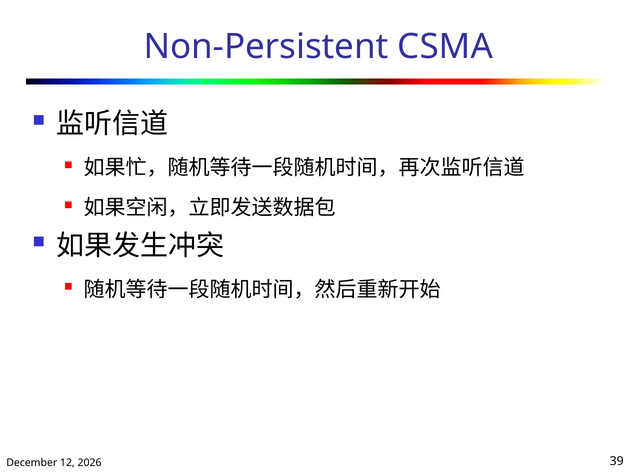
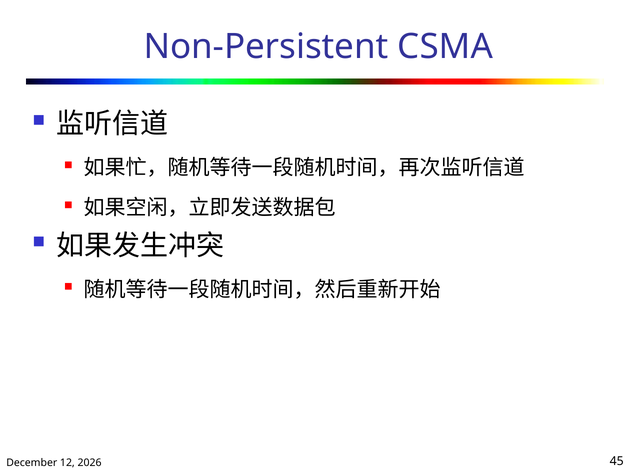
39: 39 -> 45 (617, 461)
